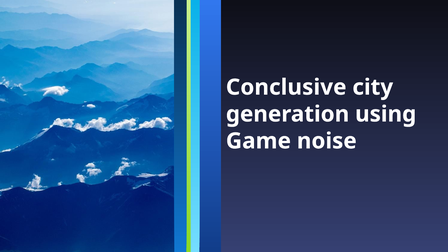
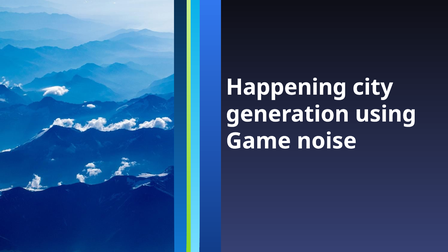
Conclusive: Conclusive -> Happening (286, 87)
